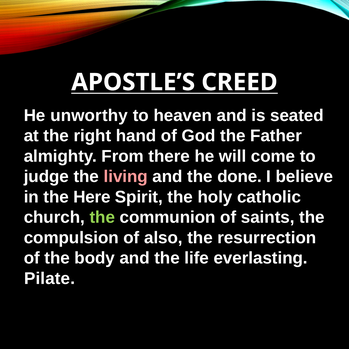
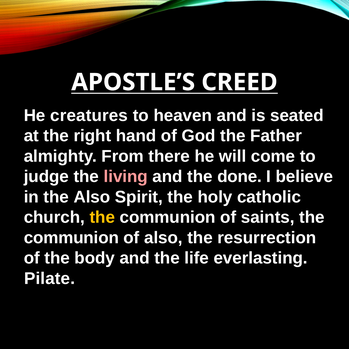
unworthy: unworthy -> creatures (89, 115)
the Here: Here -> Also (92, 197)
the colour: light green -> yellow (102, 217)
compulsion: compulsion -> communion (71, 238)
